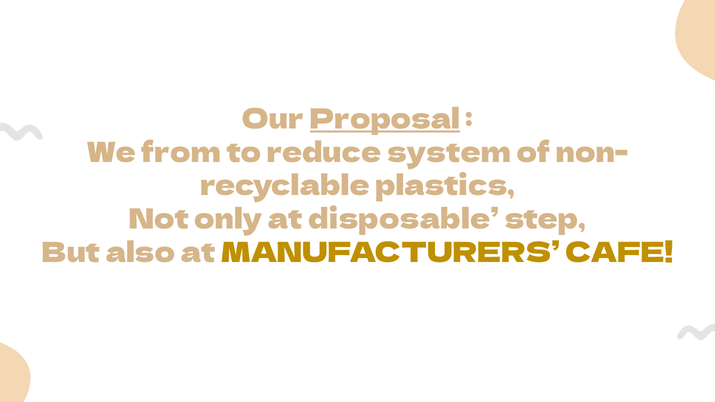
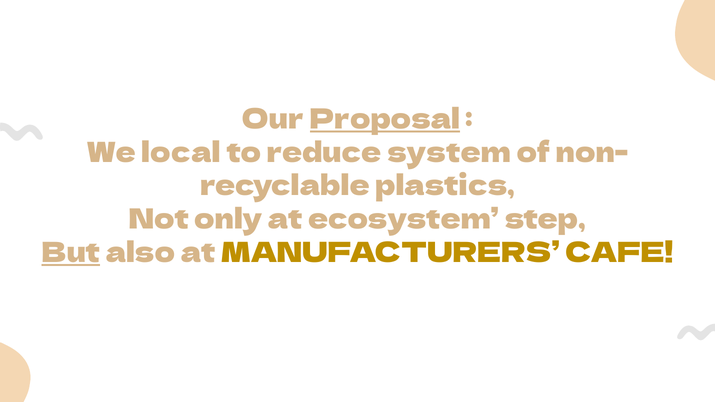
from: from -> local (181, 153)
disposable: disposable -> ecosystem (404, 220)
But underline: none -> present (71, 253)
